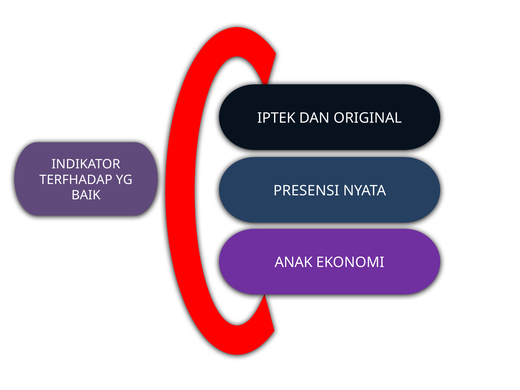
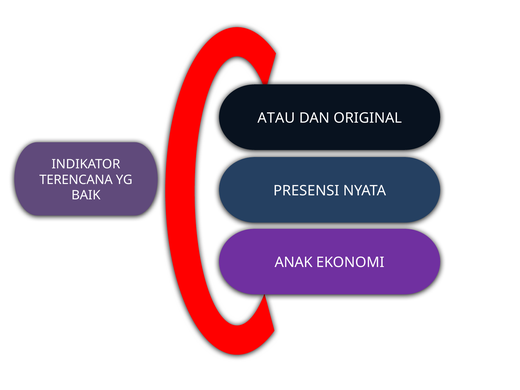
IPTEK: IPTEK -> ATAU (276, 118)
TERFHADAP: TERFHADAP -> TERENCANA (76, 180)
